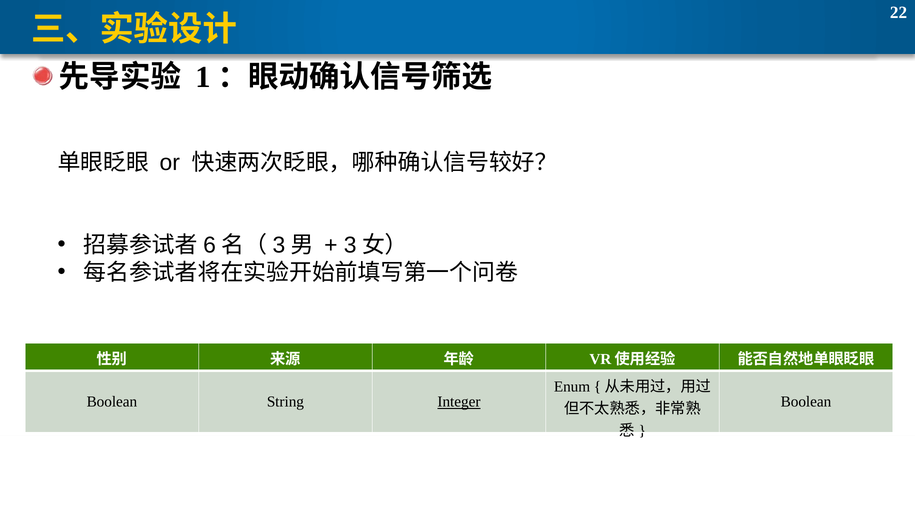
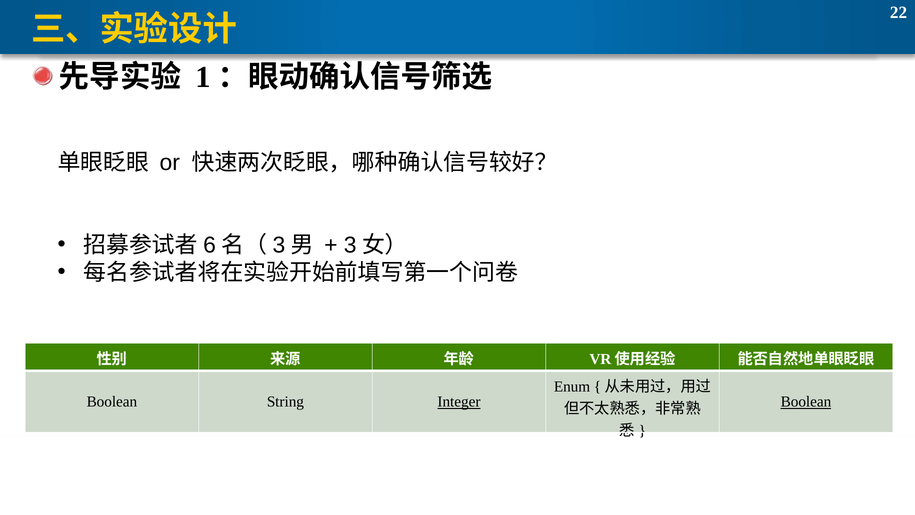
Boolean underline: none -> present (806, 402)
